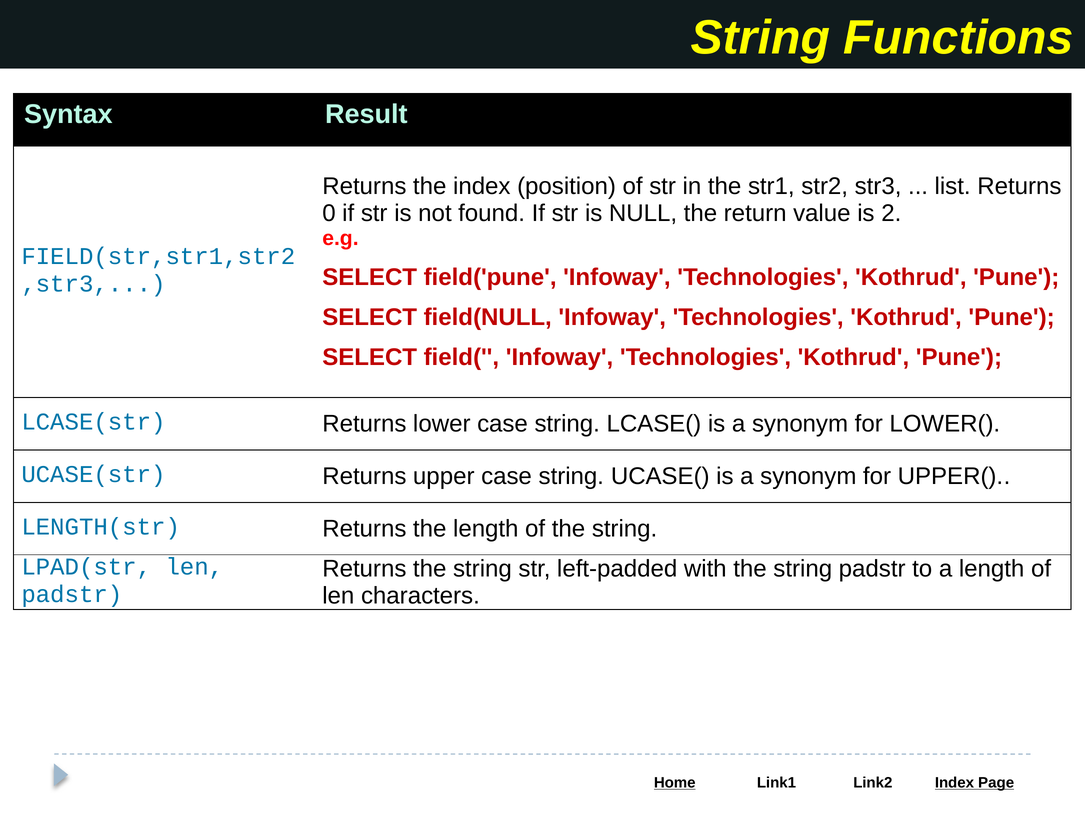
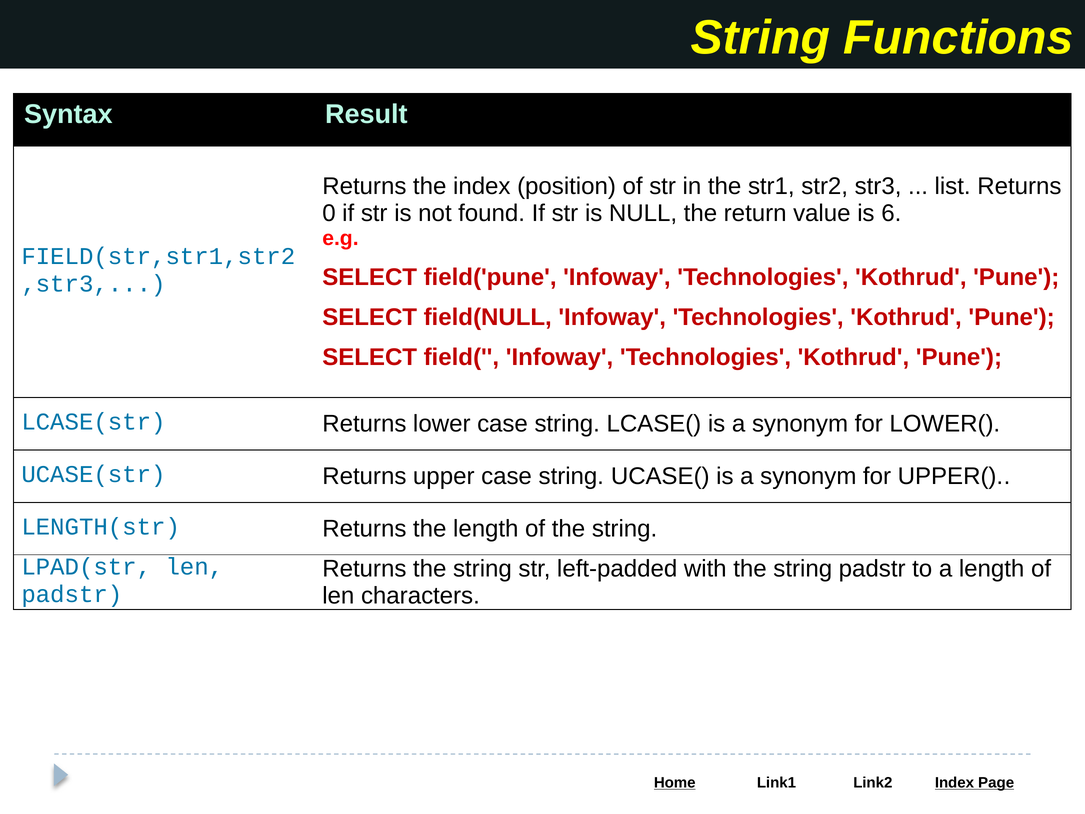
2: 2 -> 6 (891, 213)
